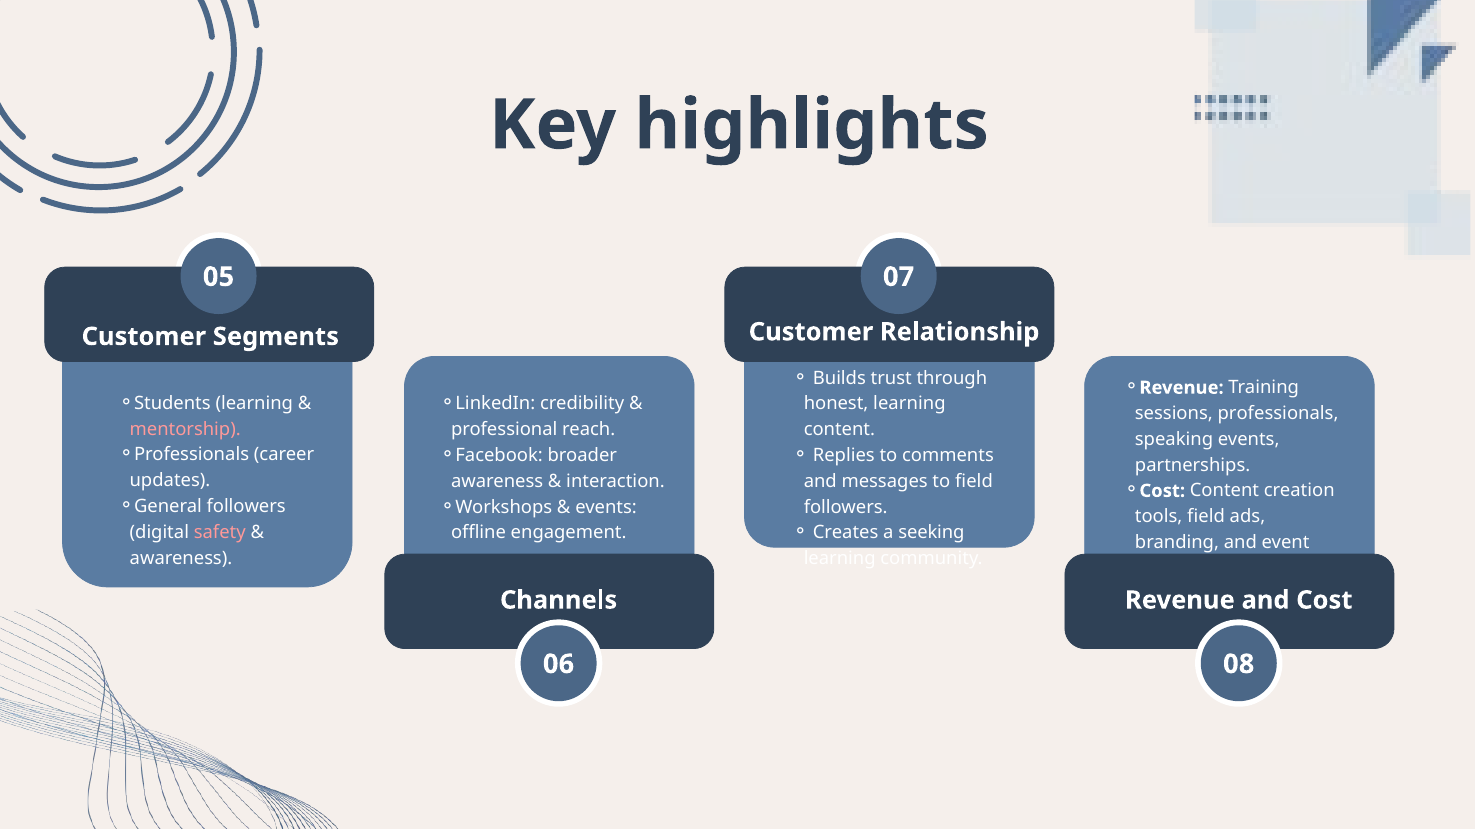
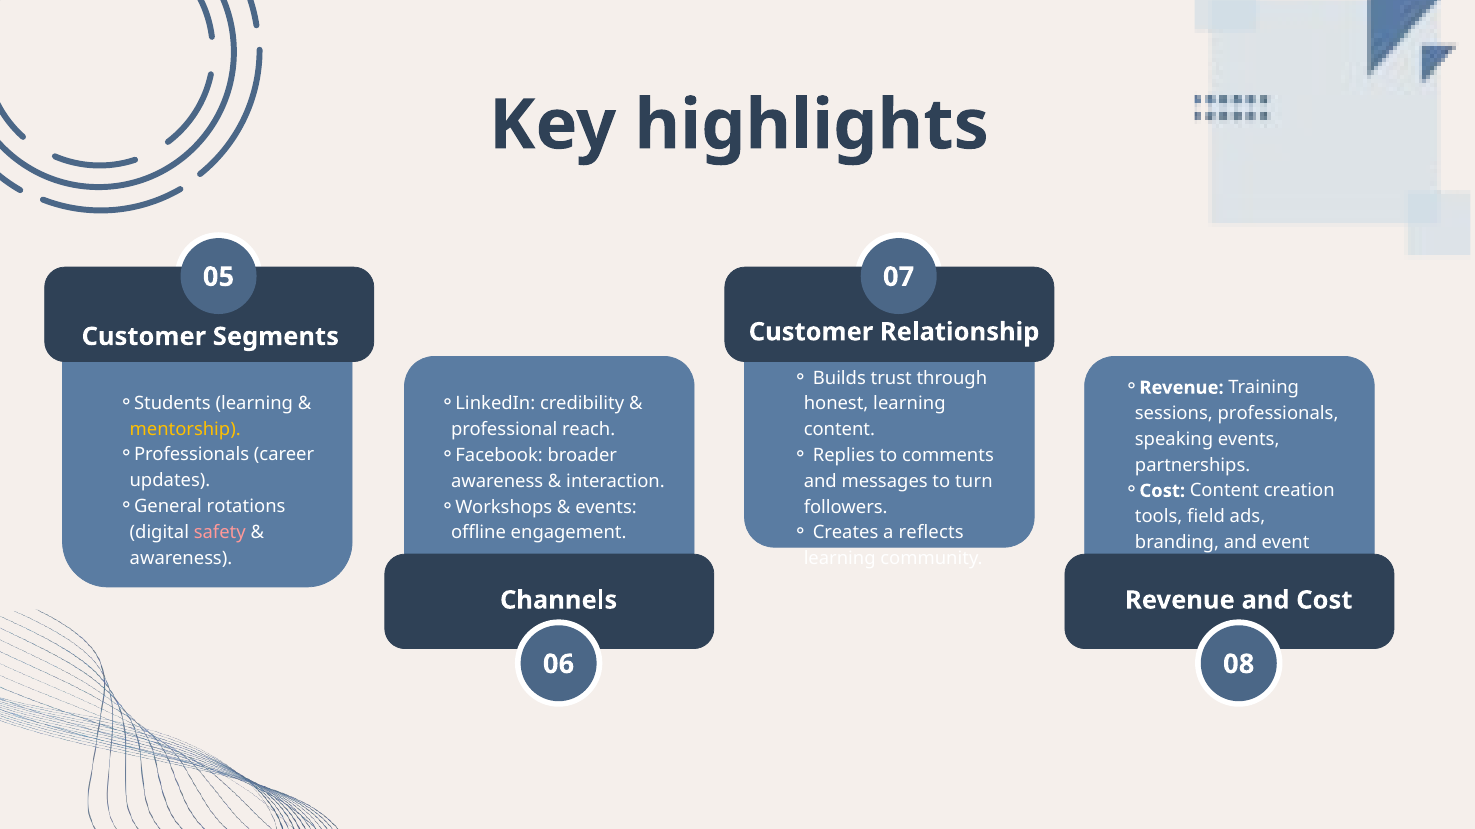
mentorship colour: pink -> yellow (185, 429)
to field: field -> turn (974, 482)
General followers: followers -> rotations (246, 507)
seeking: seeking -> reflects (931, 533)
